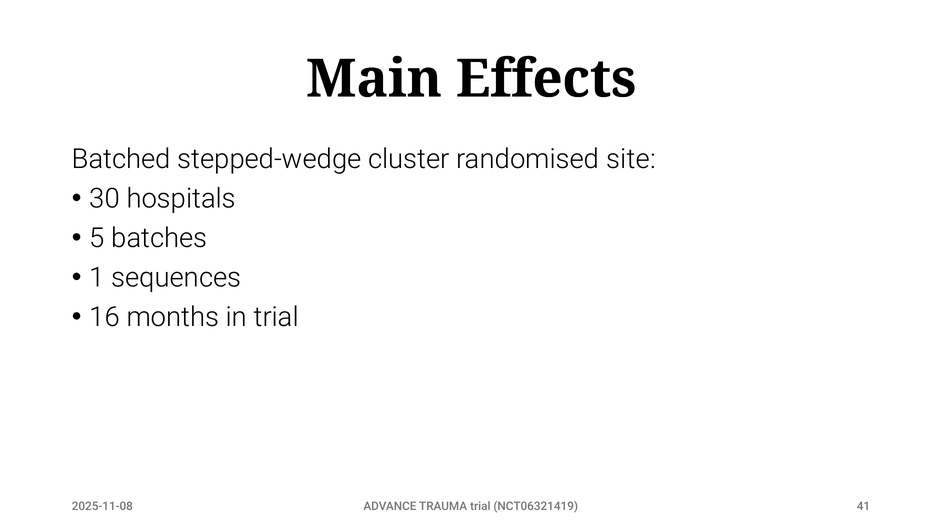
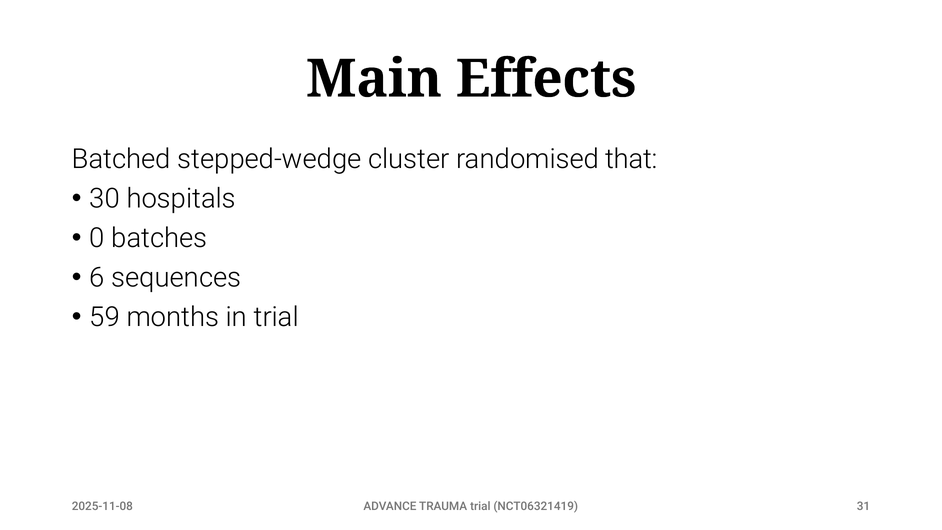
site: site -> that (631, 159)
5: 5 -> 0 (97, 238)
1: 1 -> 6 (97, 278)
16: 16 -> 59 (105, 317)
41: 41 -> 31 (864, 506)
